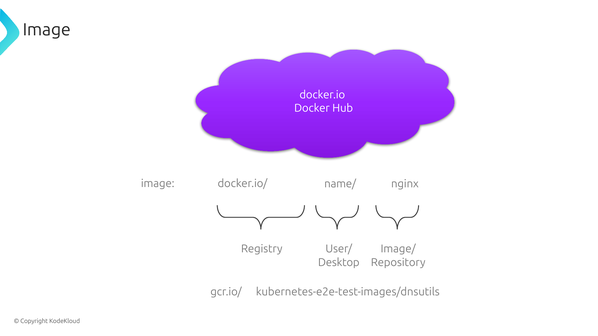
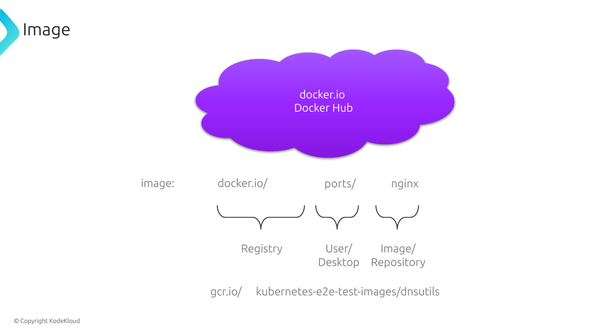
name/: name/ -> ports/ (340, 184)
